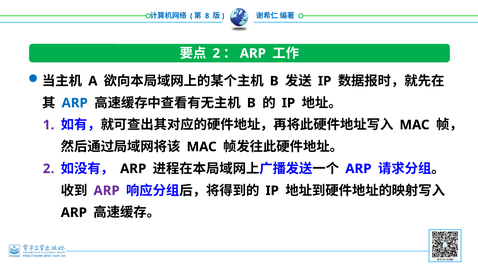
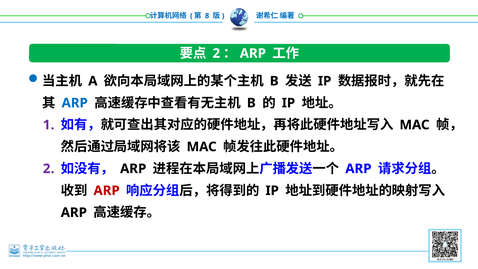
ARP colour: purple -> red (107, 191)
